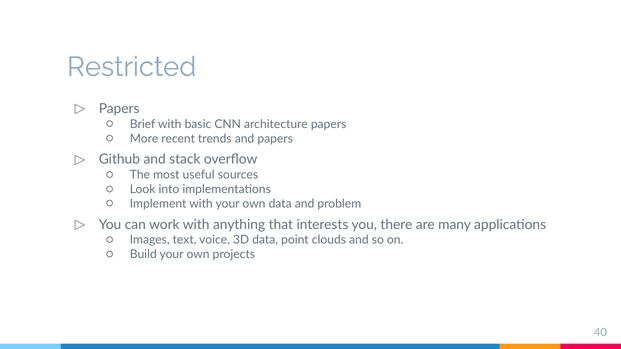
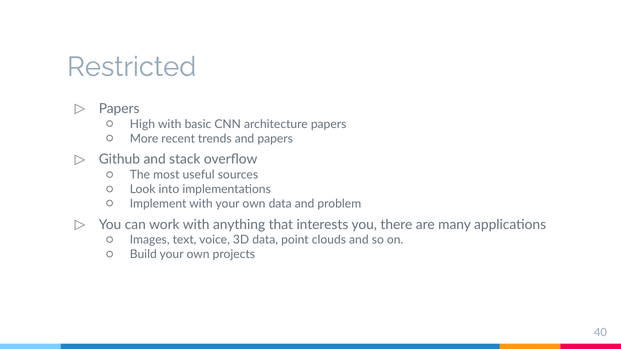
Brief: Brief -> High (142, 124)
